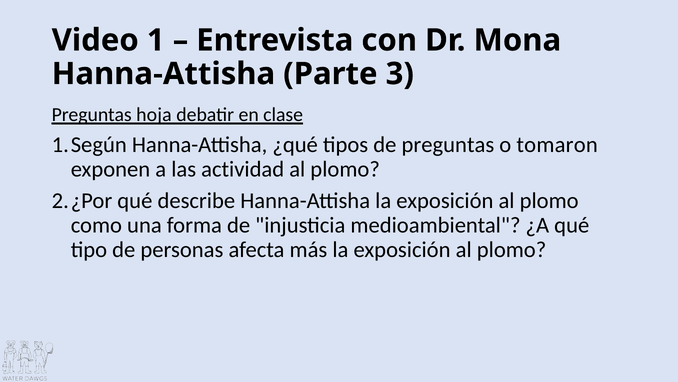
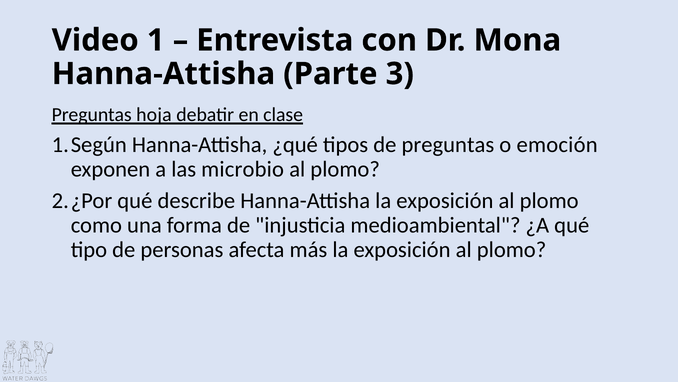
tomaron: tomaron -> emoción (557, 145)
actividad: actividad -> microbio (243, 169)
